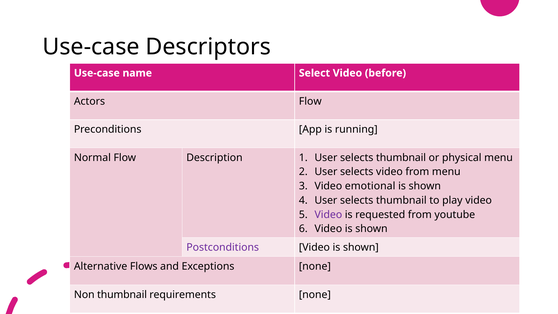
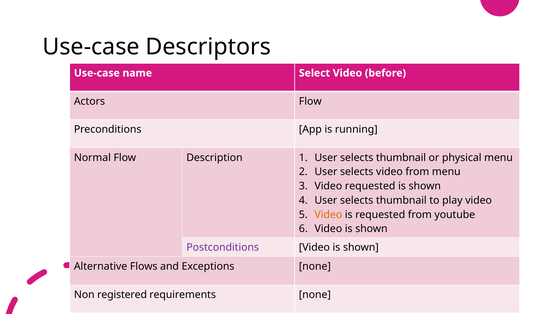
Video emotional: emotional -> requested (370, 186)
Video colour: purple -> orange (328, 214)
Non thumbnail: thumbnail -> registered (122, 294)
